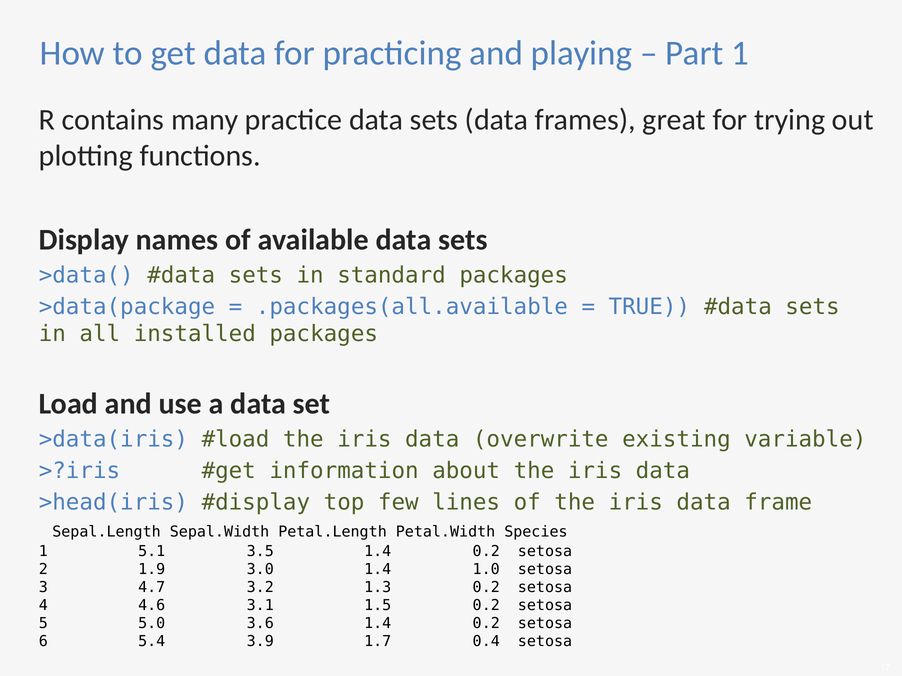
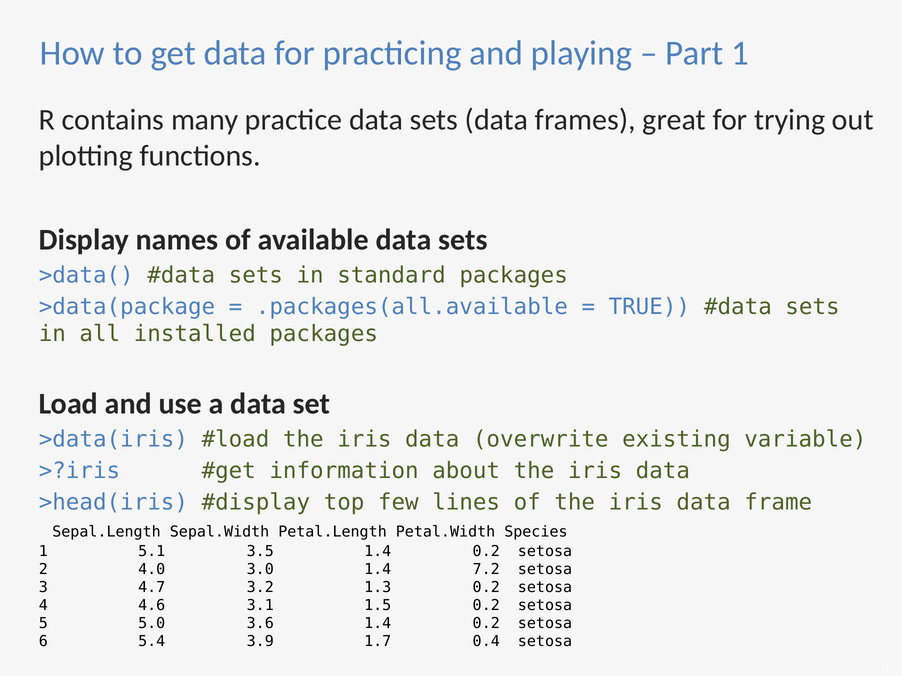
1.9: 1.9 -> 4.0 (152, 570)
1.0: 1.0 -> 7.2 (486, 570)
